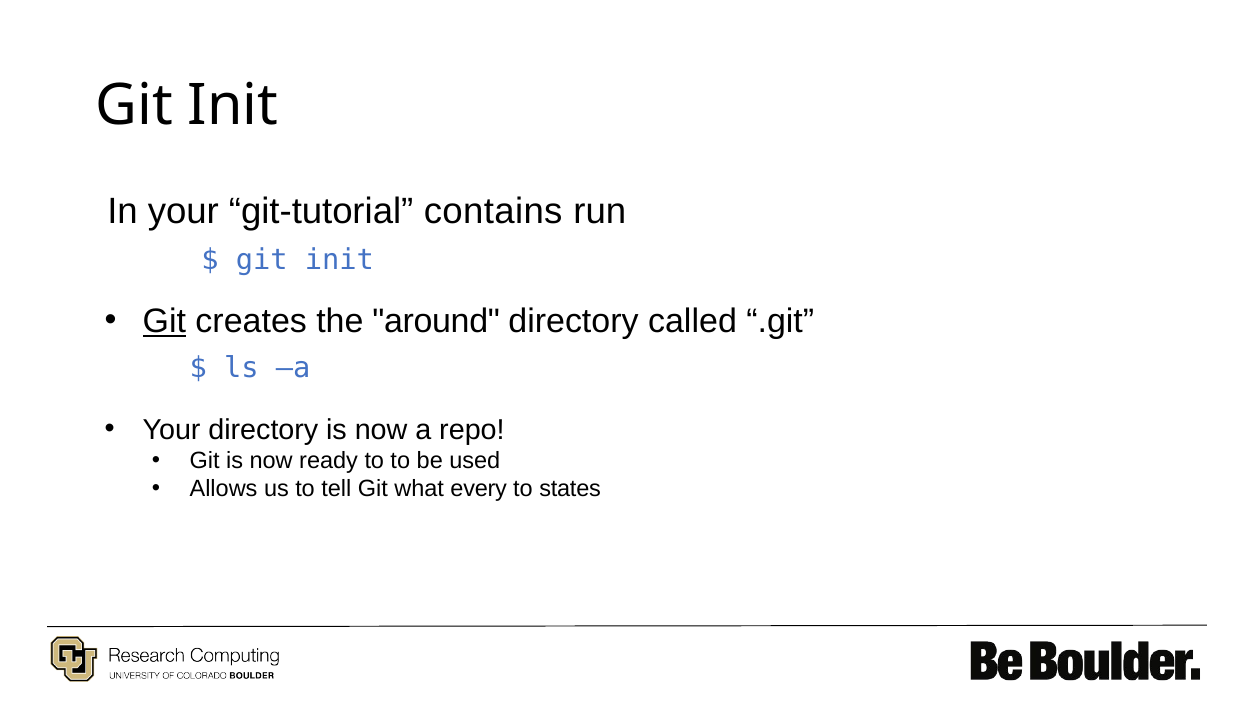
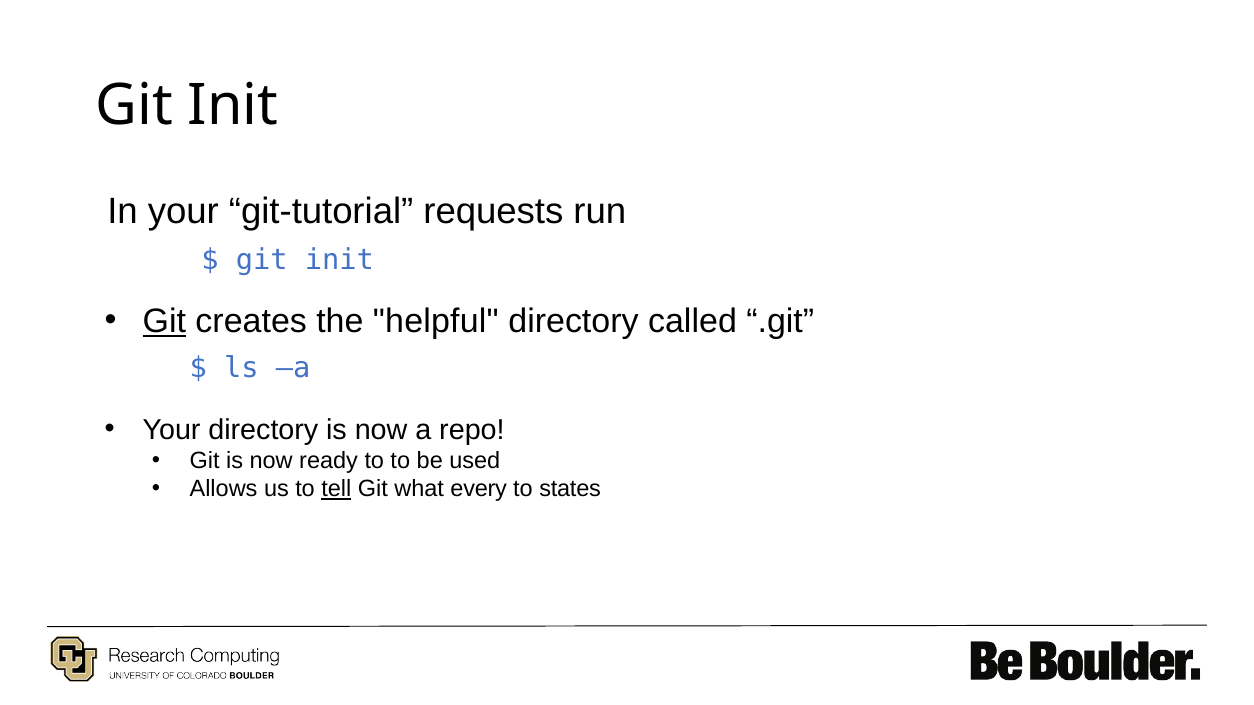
contains: contains -> requests (493, 212)
around: around -> helpful (436, 321)
tell underline: none -> present (336, 489)
